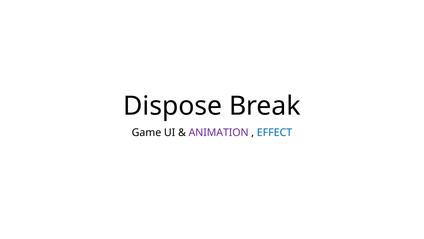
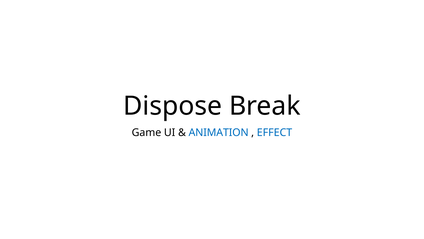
ANIMATION colour: purple -> blue (219, 133)
